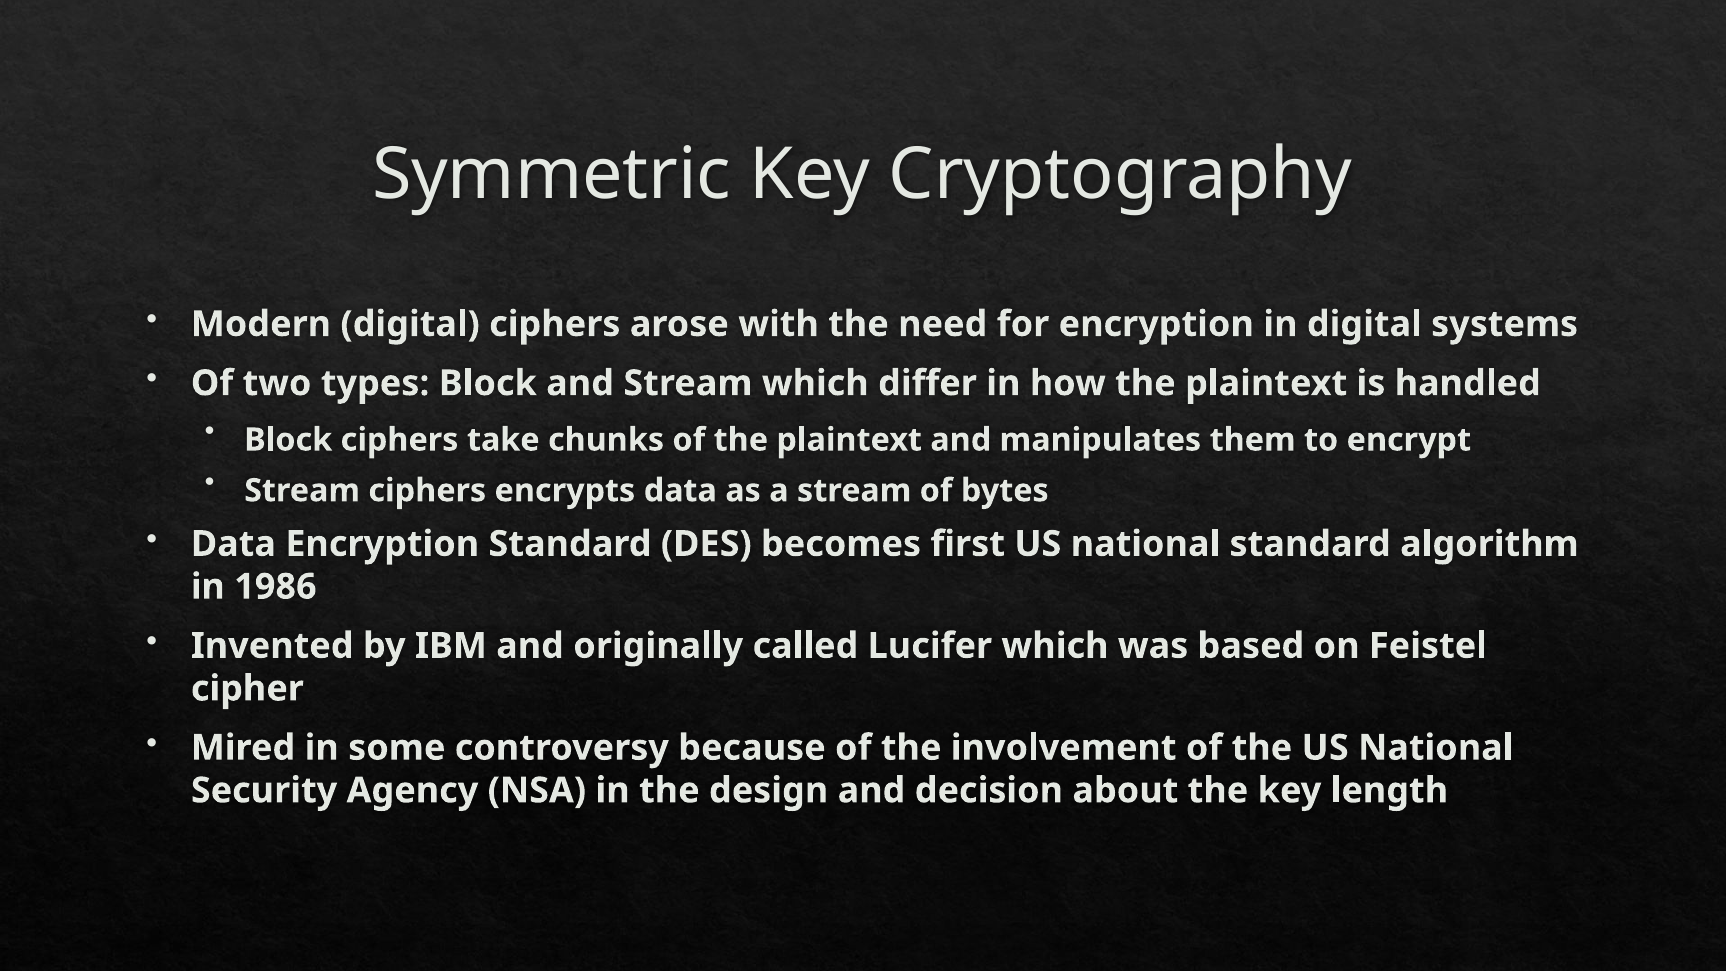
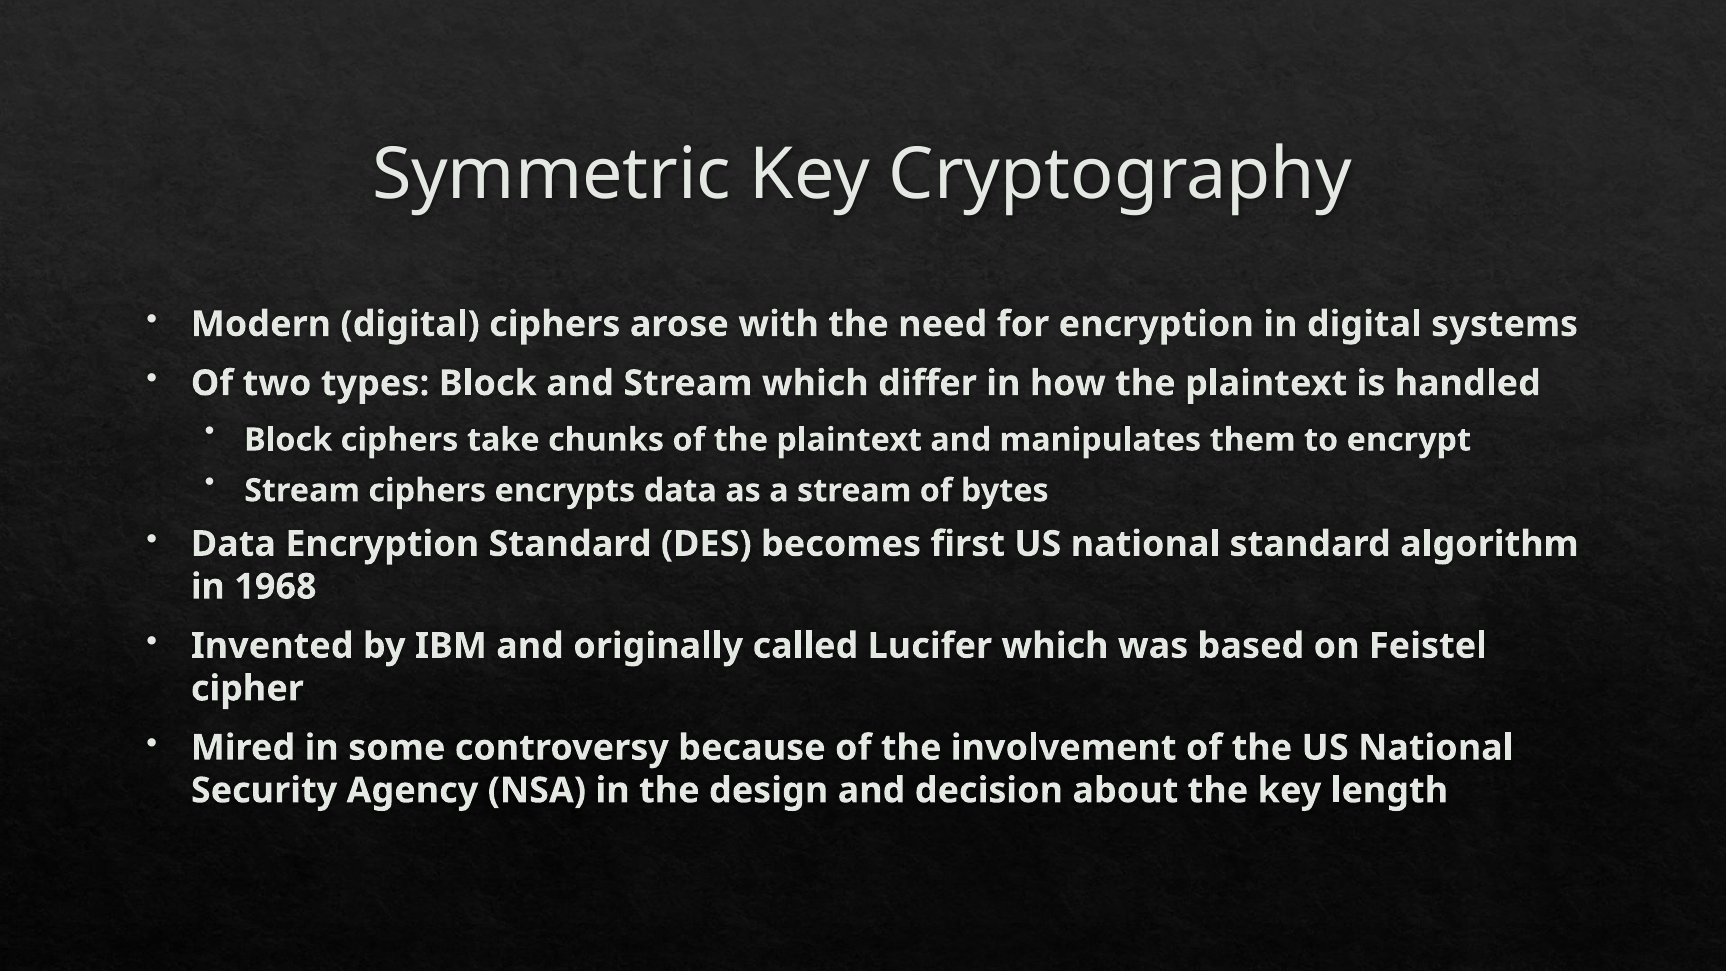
1986: 1986 -> 1968 (275, 587)
